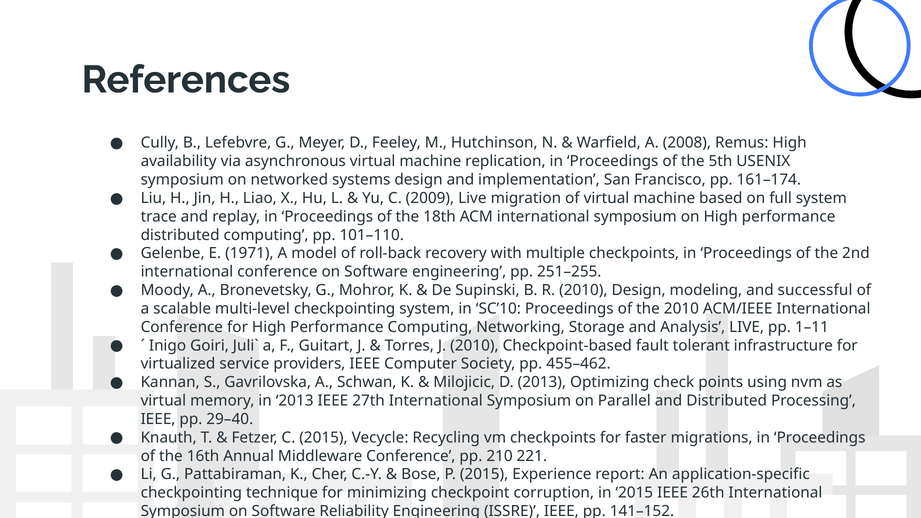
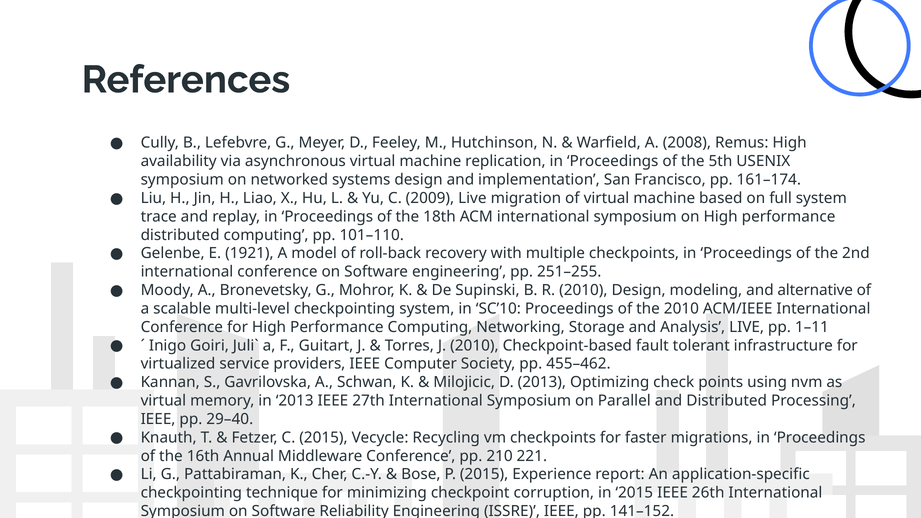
1971: 1971 -> 1921 (249, 253)
successful: successful -> alternative (815, 290)
